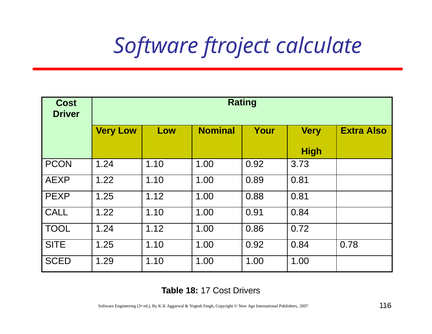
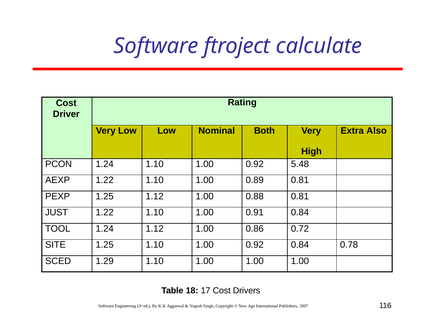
Your: Your -> Both (264, 131)
3.73: 3.73 -> 5.48 (300, 164)
CALL: CALL -> JUST (57, 212)
